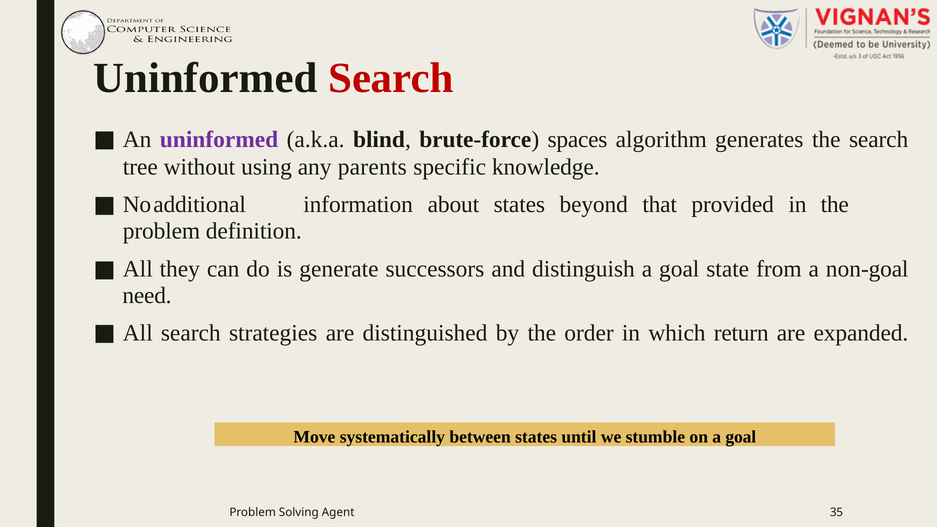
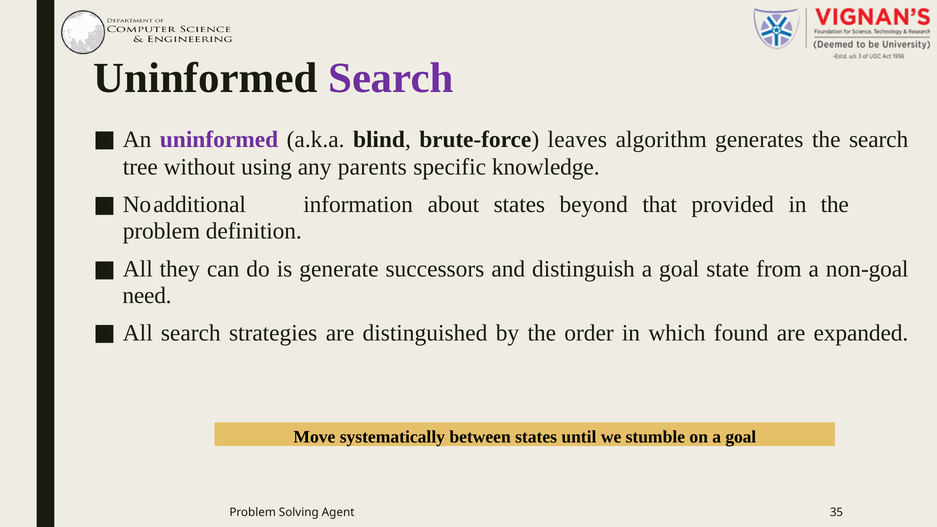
Search colour: red -> purple (391, 78)
spaces: spaces -> leaves (577, 139)
return: return -> found (741, 333)
